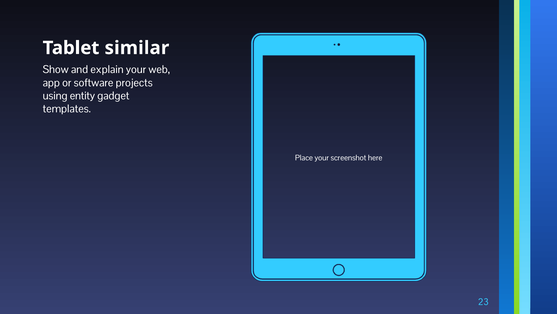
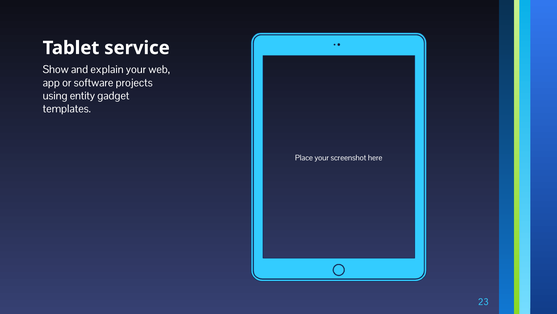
similar: similar -> service (137, 48)
